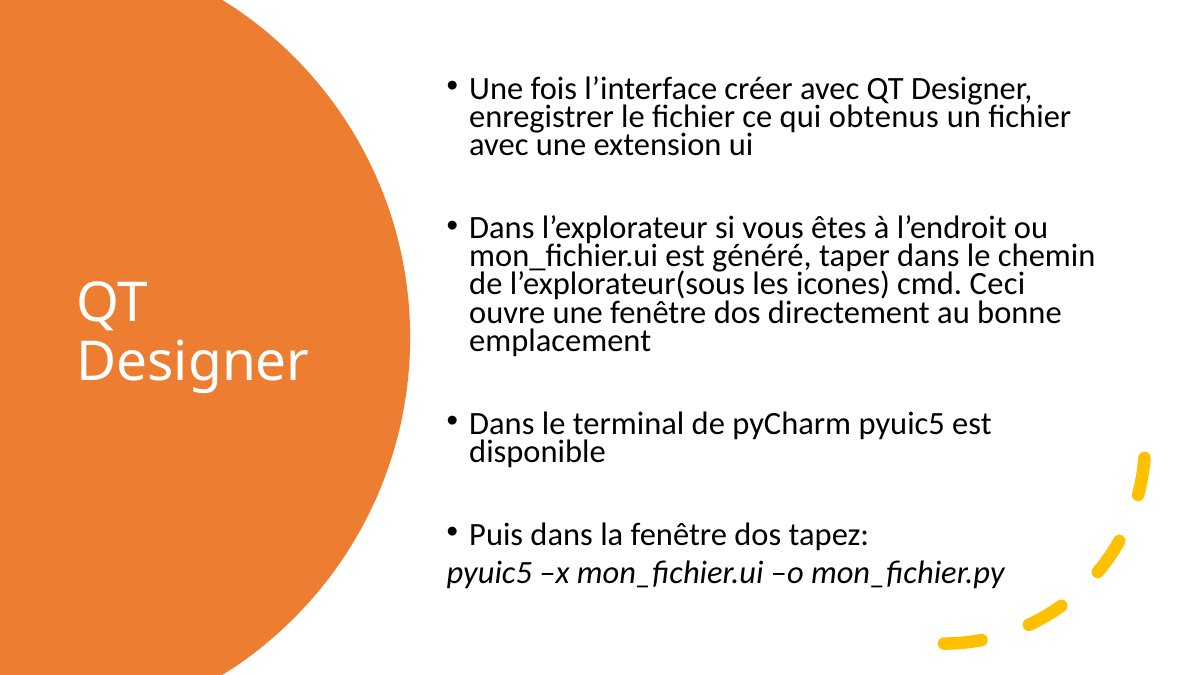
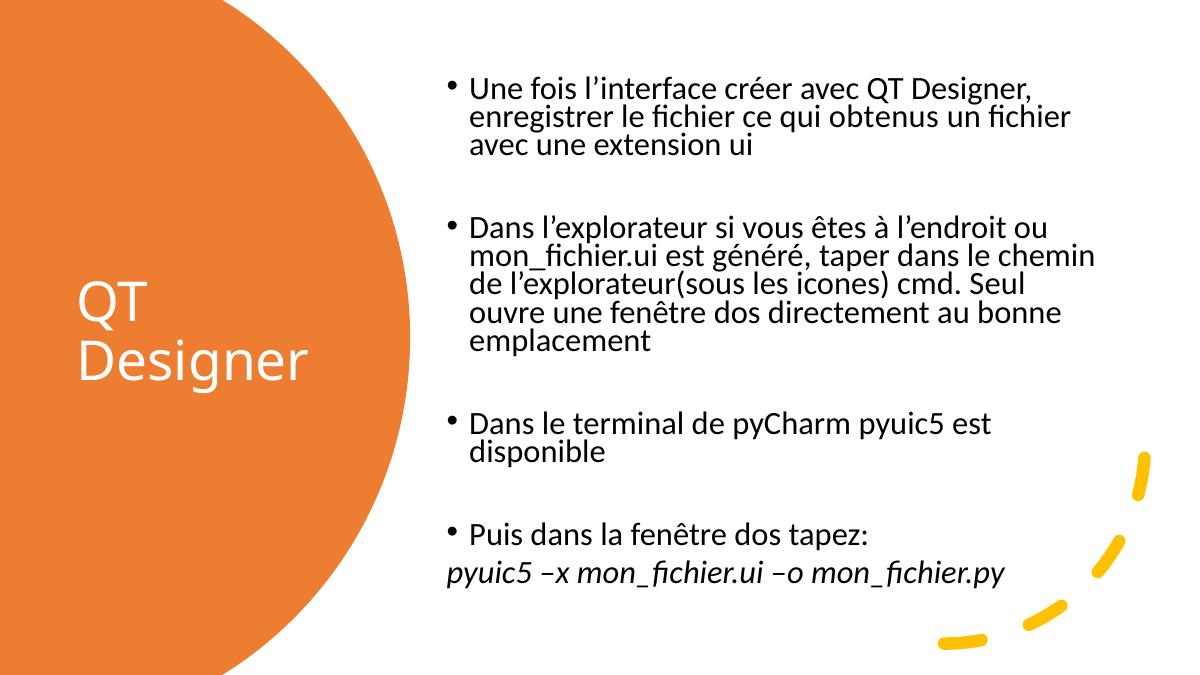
Ceci: Ceci -> Seul (998, 284)
